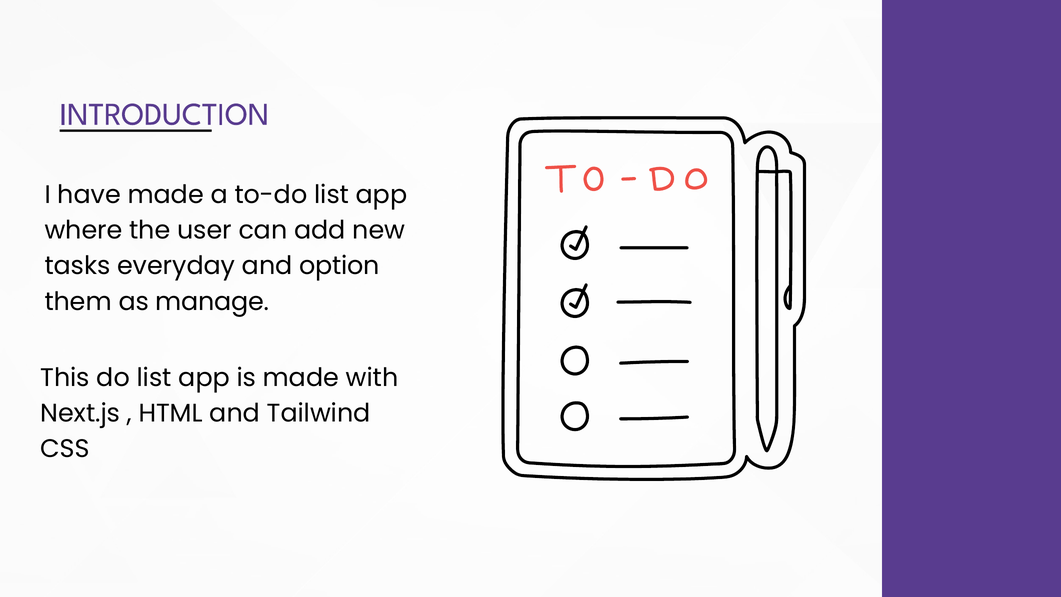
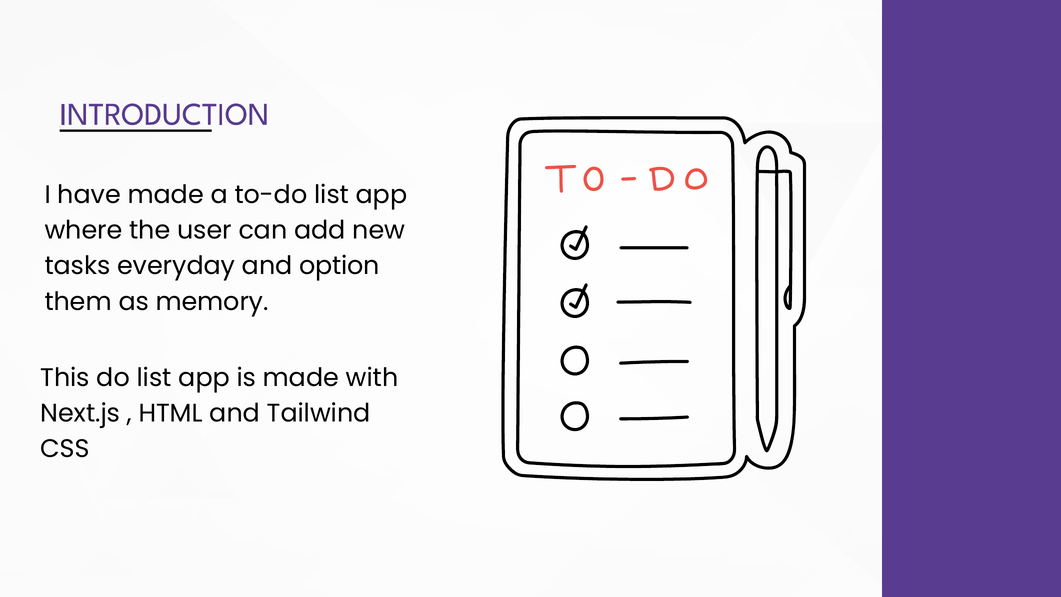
manage: manage -> memory (212, 302)
